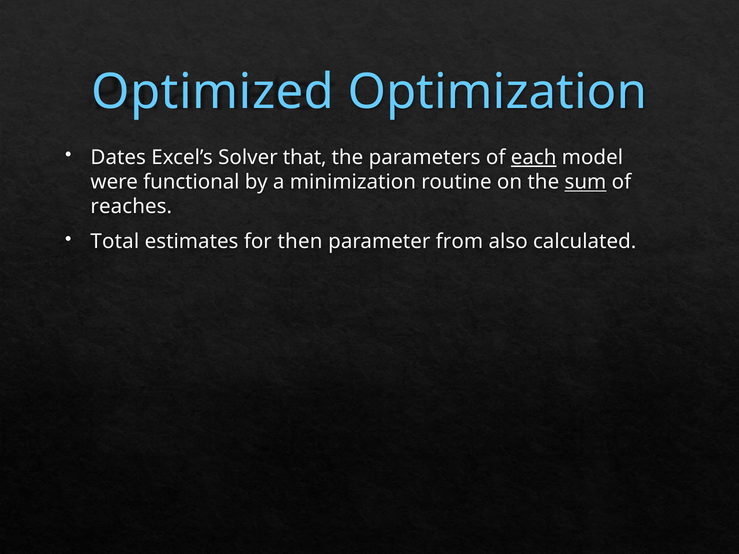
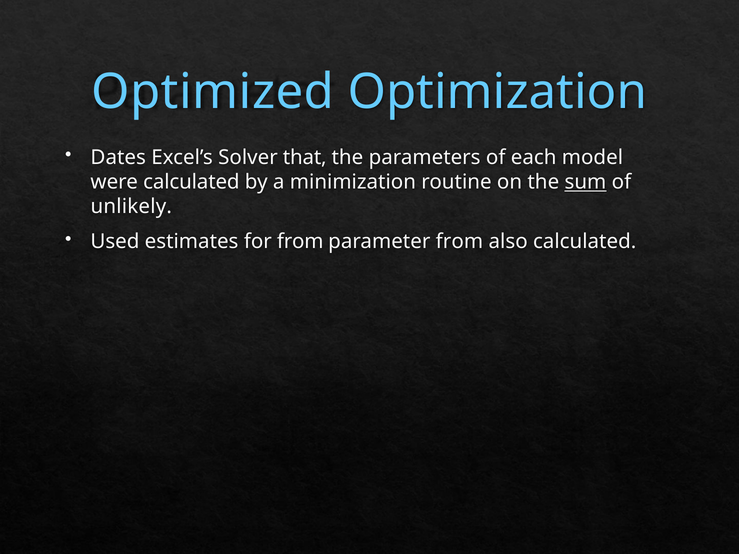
each underline: present -> none (534, 157)
were functional: functional -> calculated (191, 182)
reaches: reaches -> unlikely (131, 207)
Total: Total -> Used (115, 242)
for then: then -> from (300, 242)
